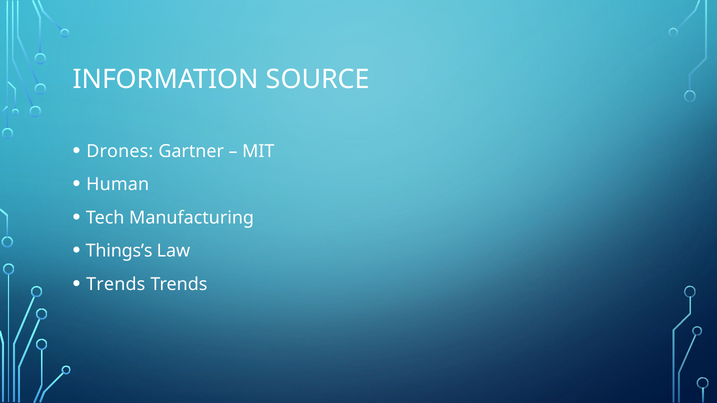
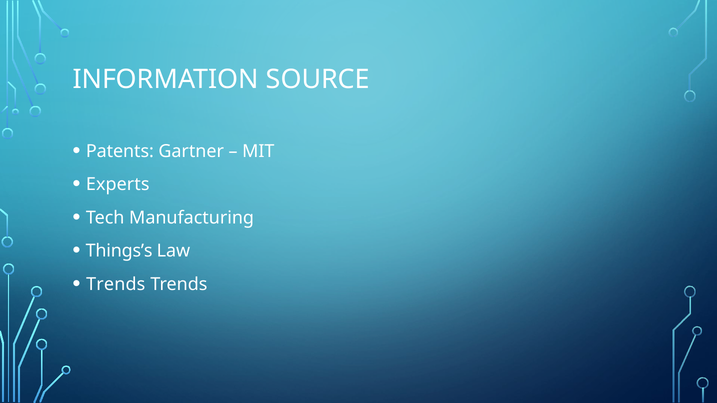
Drones: Drones -> Patents (120, 151)
Human: Human -> Experts (118, 185)
